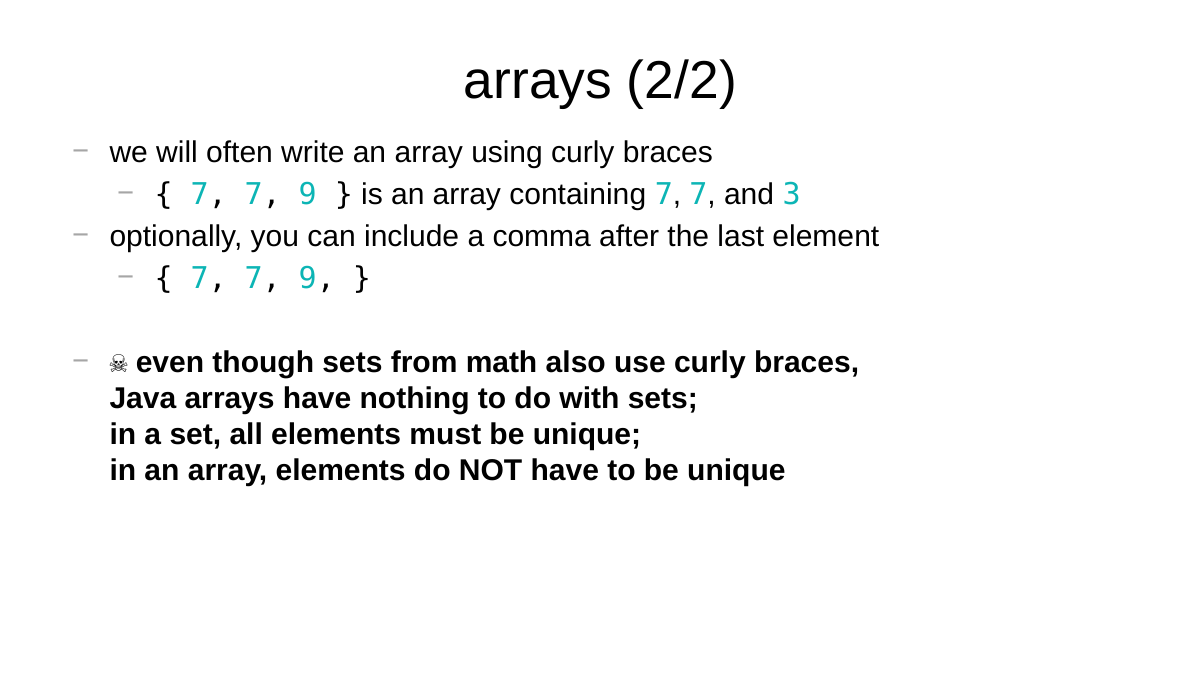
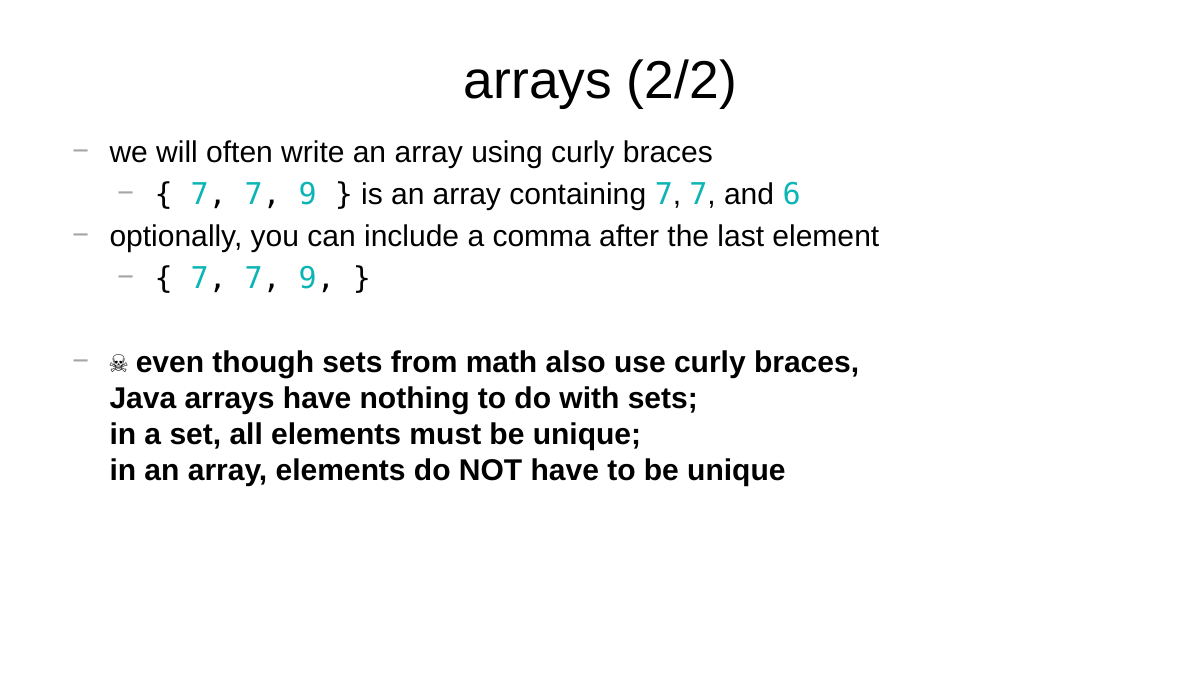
3: 3 -> 6 (792, 195)
